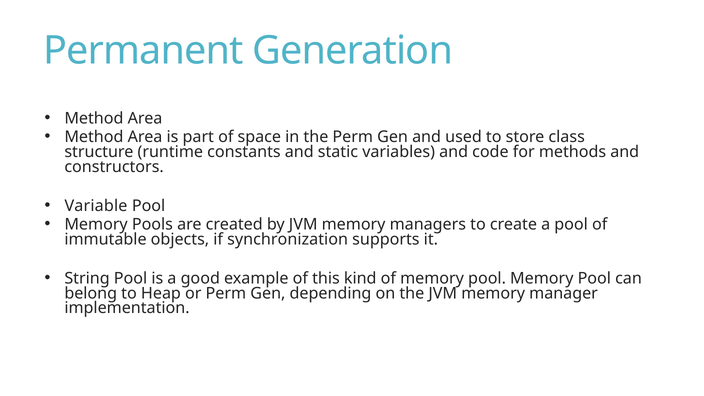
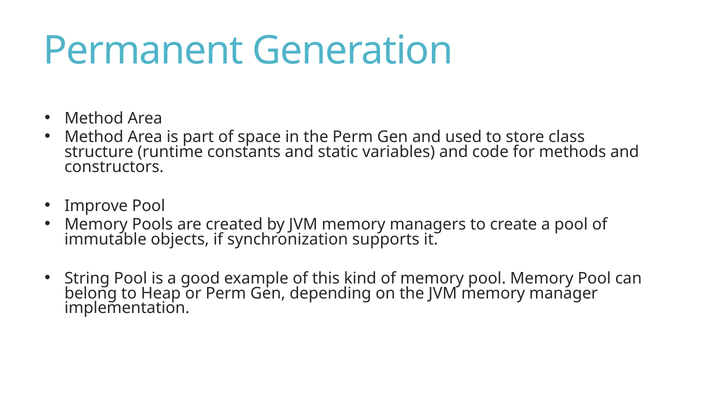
Variable: Variable -> Improve (96, 206)
